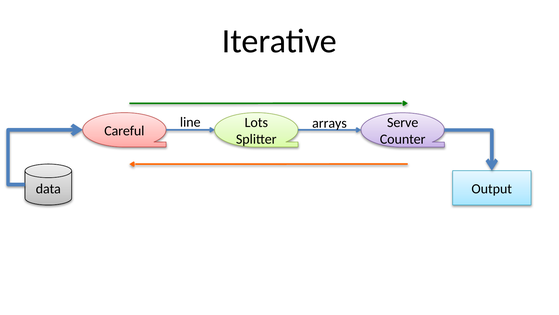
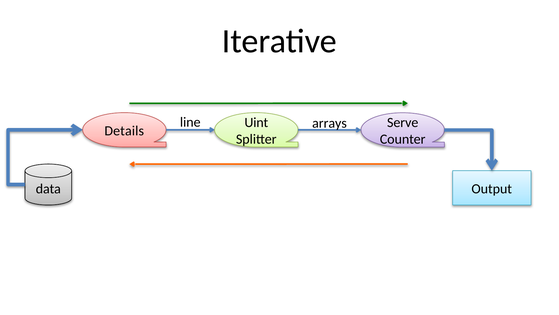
Lots: Lots -> Uint (256, 122)
Careful: Careful -> Details (124, 131)
